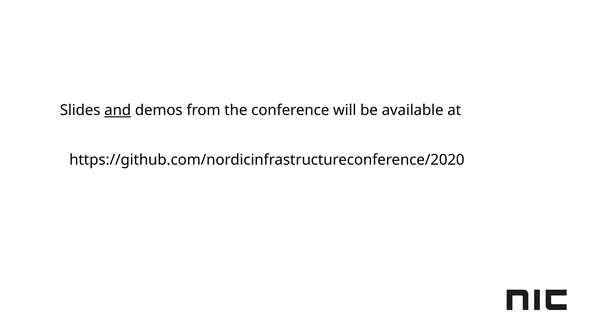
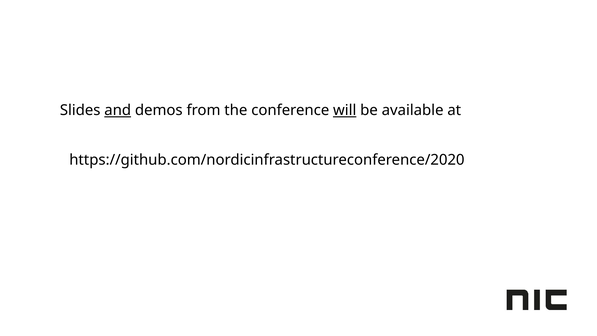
will underline: none -> present (345, 110)
